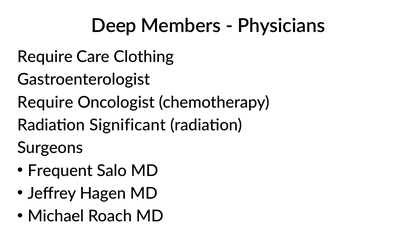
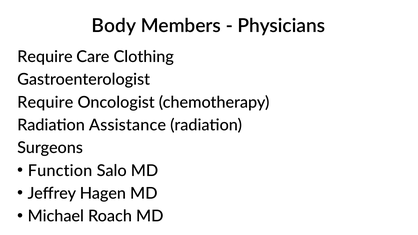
Deep: Deep -> Body (114, 26)
Significant: Significant -> Assistance (128, 125)
Frequent: Frequent -> Function (60, 171)
